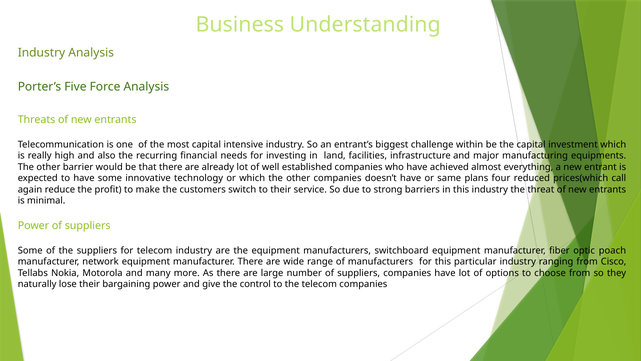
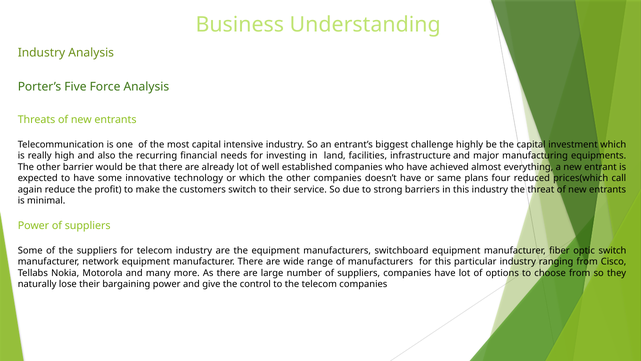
within: within -> highly (470, 144)
optic poach: poach -> switch (612, 250)
